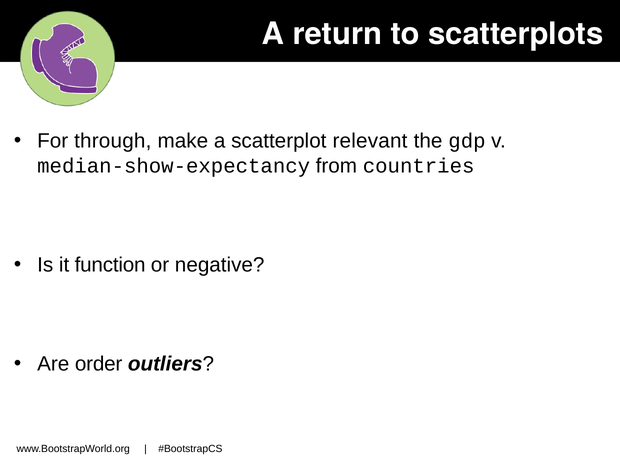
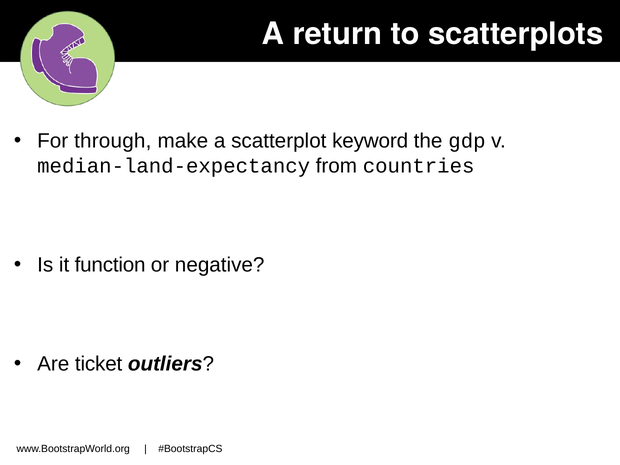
relevant: relevant -> keyword (370, 141)
median-show-expectancy: median-show-expectancy -> median-land-expectancy (174, 166)
order: order -> ticket (99, 364)
